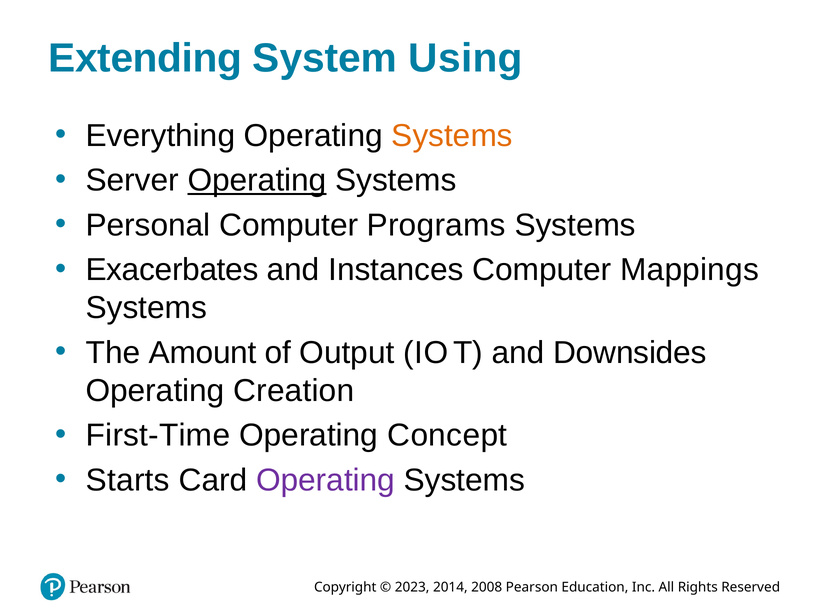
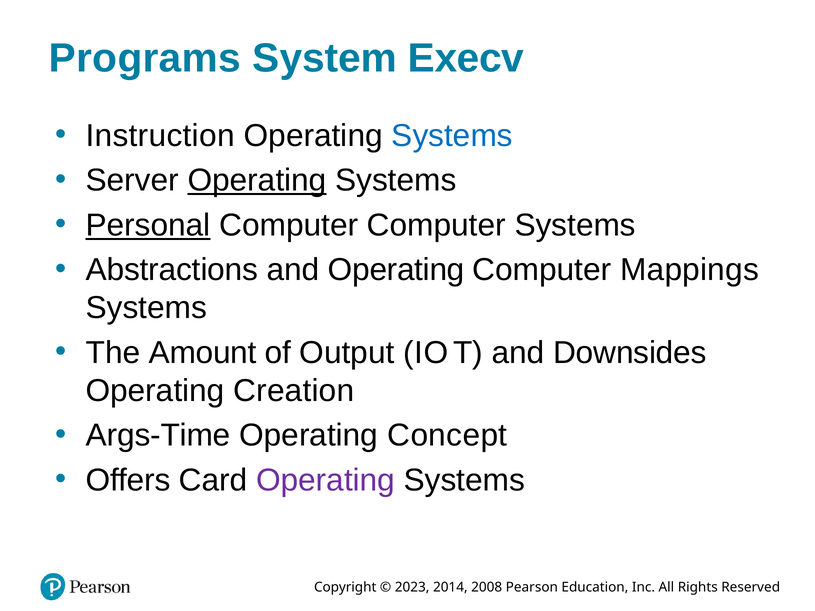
Extending: Extending -> Programs (145, 58)
Using: Using -> Execv (466, 58)
Everything: Everything -> Instruction (160, 136)
Systems colour: orange -> blue (452, 136)
Personal underline: none -> present (148, 225)
Computer Programs: Programs -> Computer (436, 225)
Exacerbates: Exacerbates -> Abstractions (172, 270)
and Instances: Instances -> Operating (396, 270)
First-Time: First-Time -> Args-Time (158, 436)
Starts: Starts -> Offers (128, 480)
